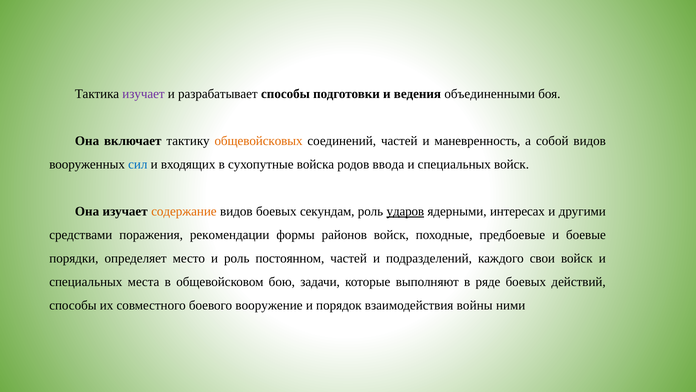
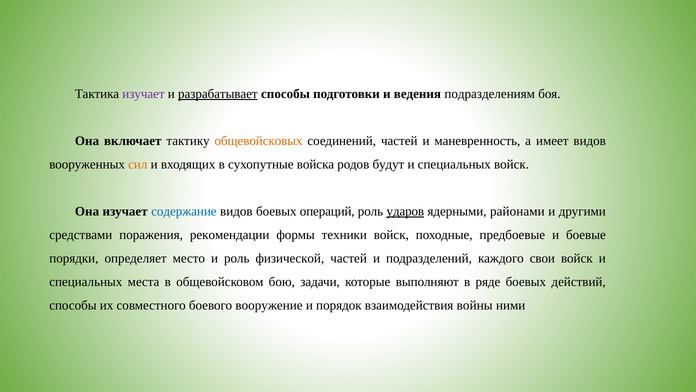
разрабатывает underline: none -> present (218, 94)
объединенными: объединенными -> подразделениям (490, 94)
собой: собой -> имеет (552, 141)
сил colour: blue -> orange (138, 164)
ввода: ввода -> будут (388, 164)
содержание colour: orange -> blue (184, 211)
секундам: секундам -> операций (327, 211)
интересах: интересах -> районами (517, 211)
районов: районов -> техники (344, 235)
постоянном: постоянном -> физической (290, 258)
